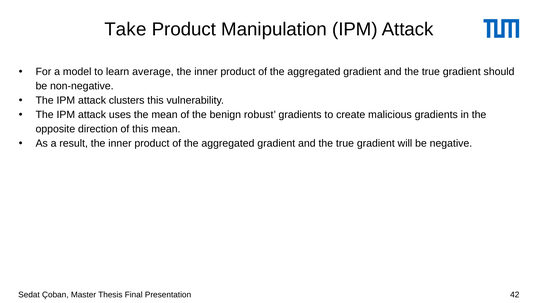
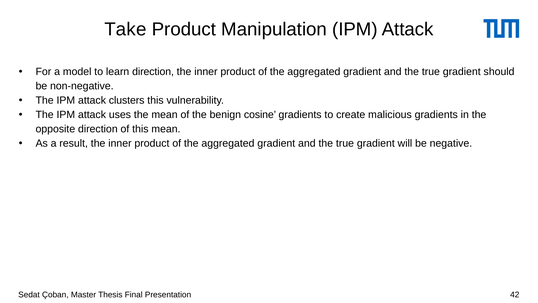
learn average: average -> direction (153, 72)
robust: robust -> cosine (260, 115)
